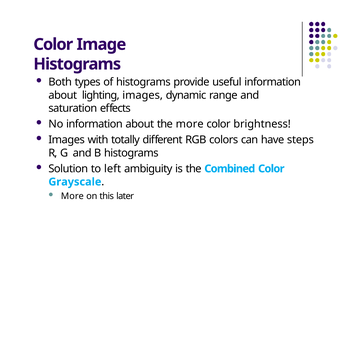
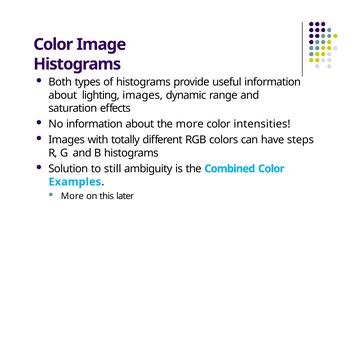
brightness: brightness -> intensities (262, 124)
left: left -> still (113, 169)
Grayscale: Grayscale -> Examples (75, 182)
